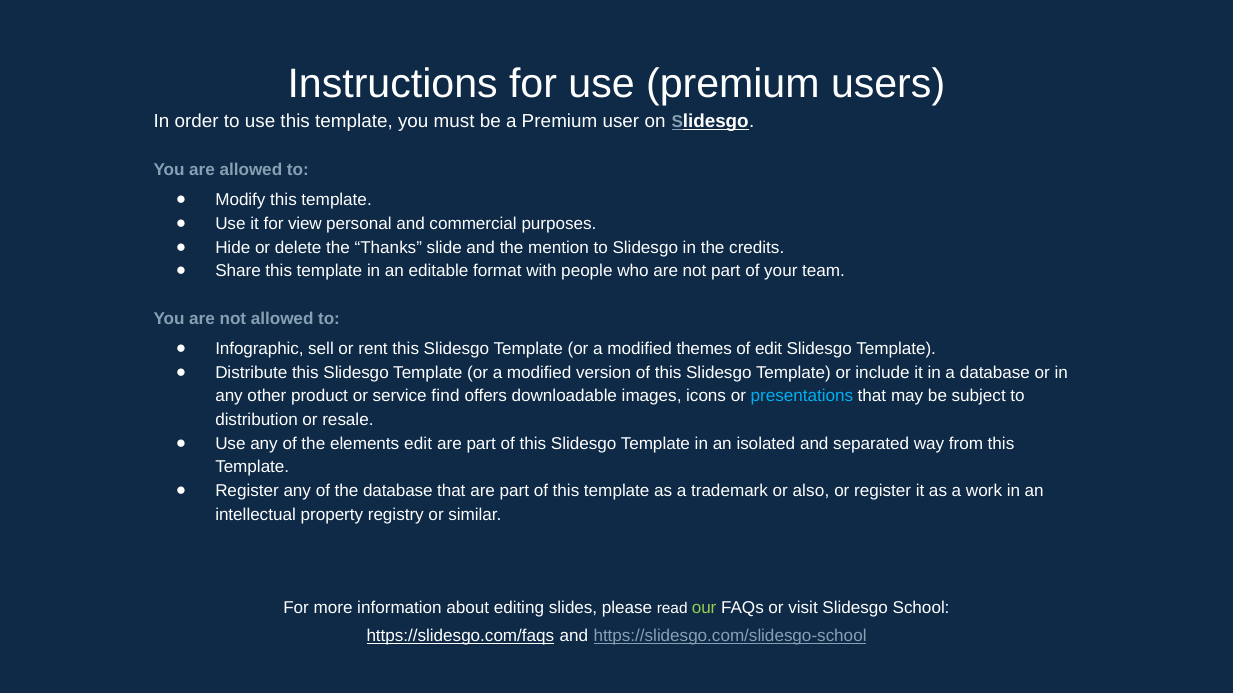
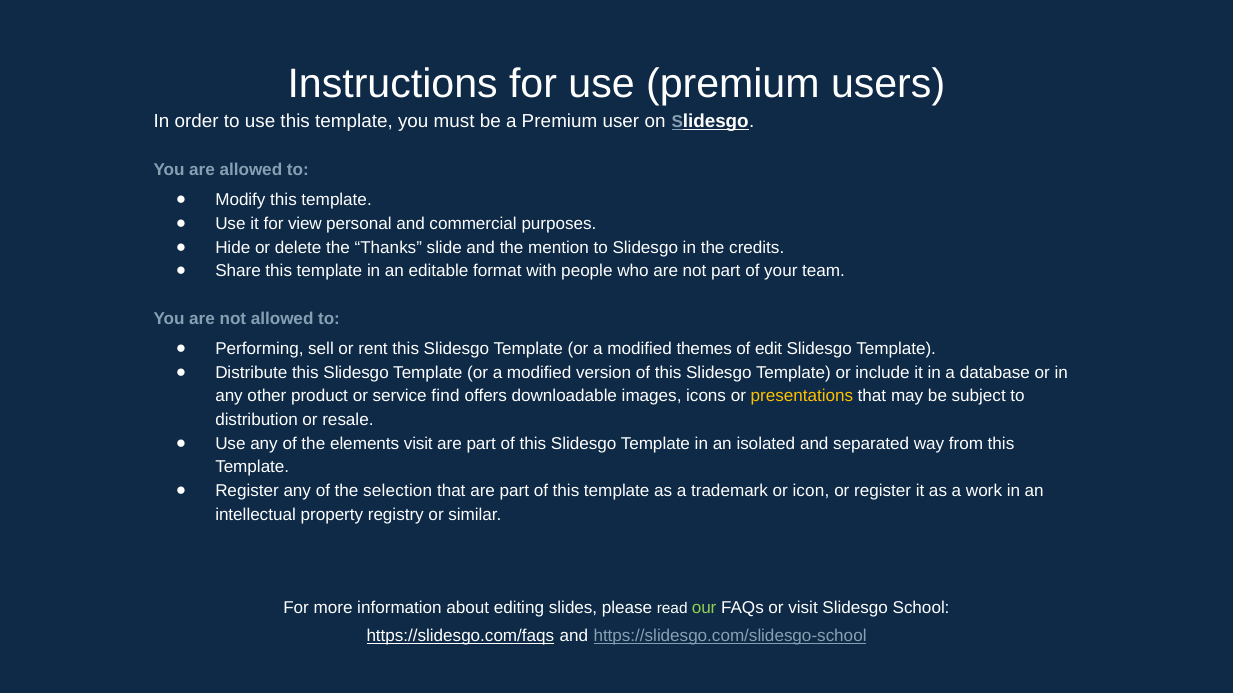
Infographic: Infographic -> Performing (259, 349)
presentations colour: light blue -> yellow (802, 397)
elements edit: edit -> visit (418, 444)
the database: database -> selection (398, 491)
also: also -> icon (811, 491)
